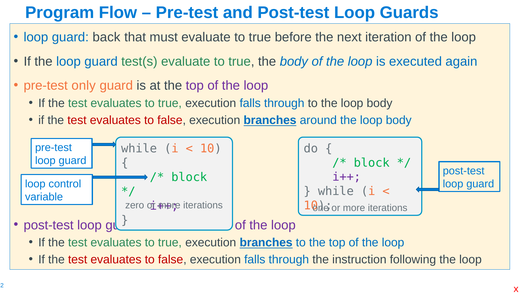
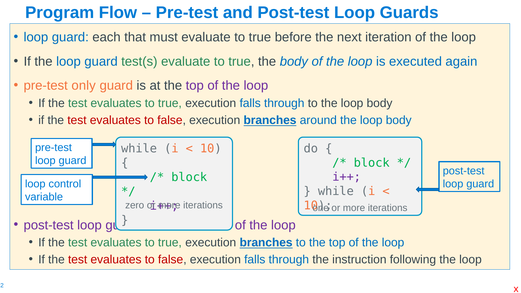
back: back -> each (107, 37)
